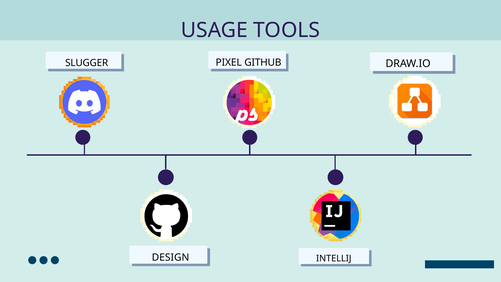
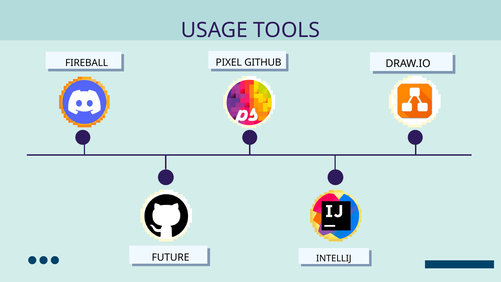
SLUGGER: SLUGGER -> FIREBALL (87, 63)
DESIGN: DESIGN -> FUTURE (171, 257)
